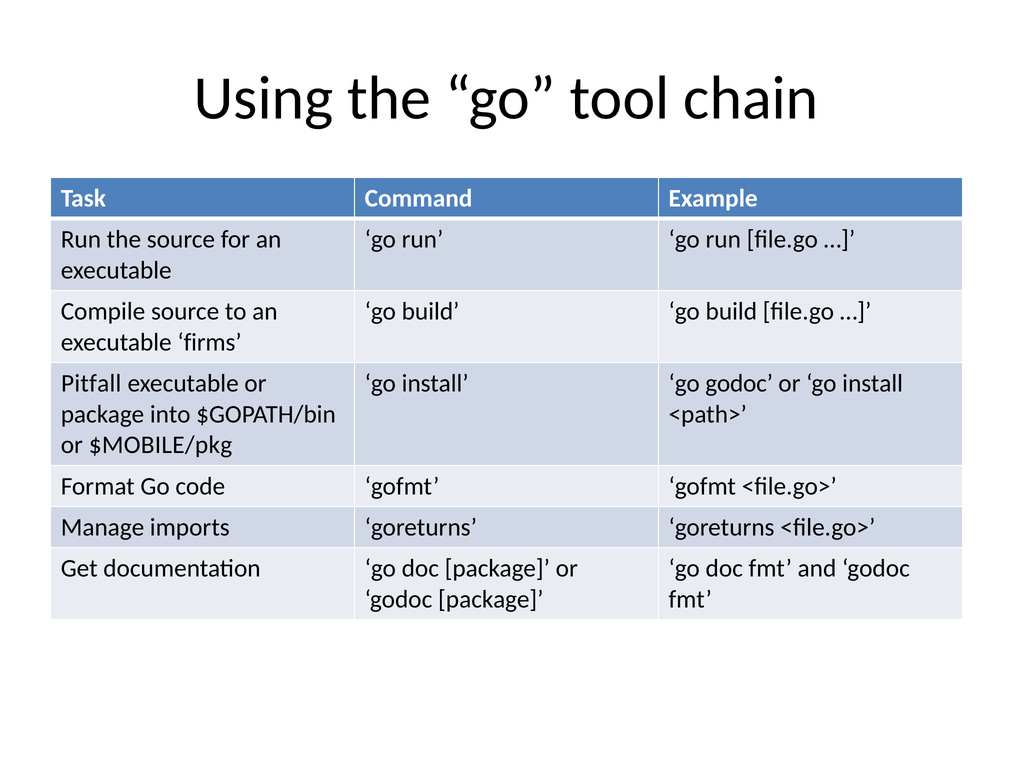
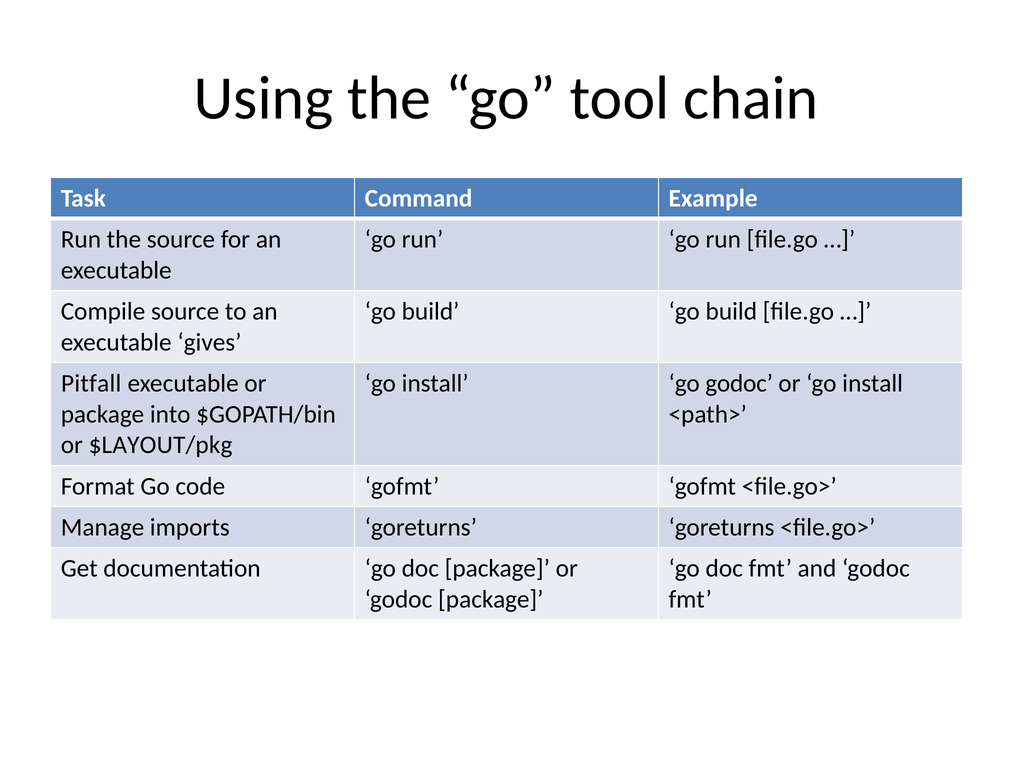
firms: firms -> gives (209, 342)
$MOBILE/pkg: $MOBILE/pkg -> $LAYOUT/pkg (161, 445)
